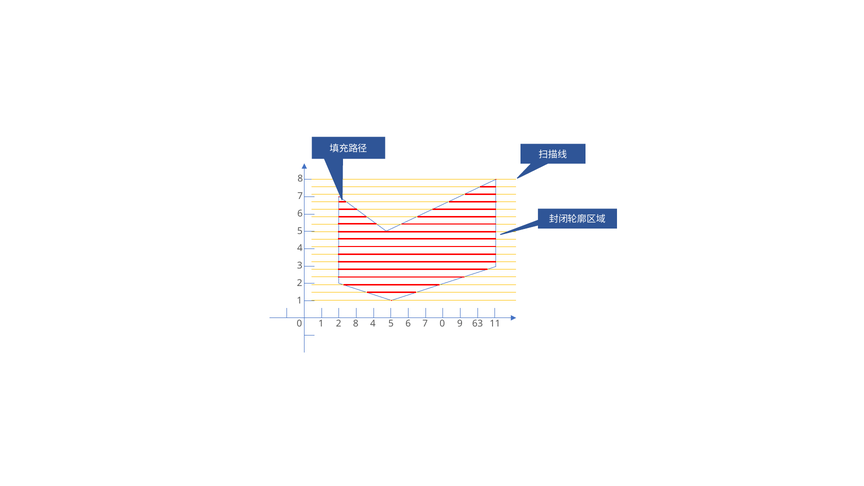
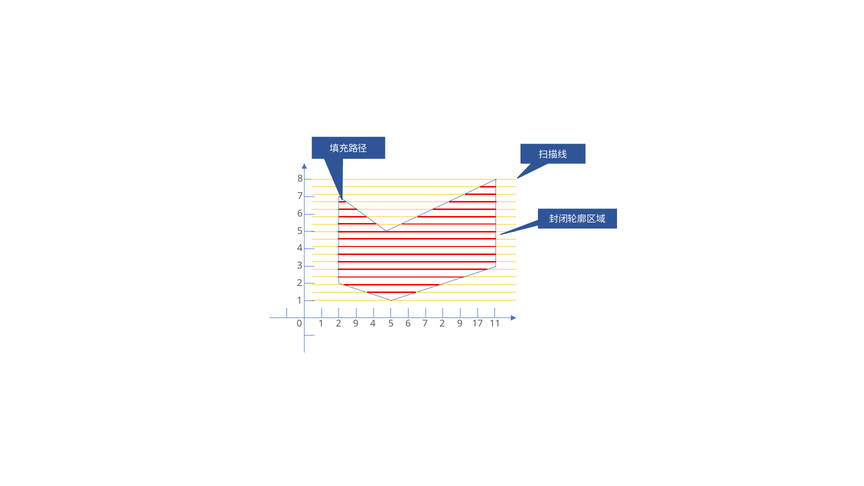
1 2 8: 8 -> 9 (356, 324)
7 0: 0 -> 2 (442, 324)
63: 63 -> 17 (478, 324)
